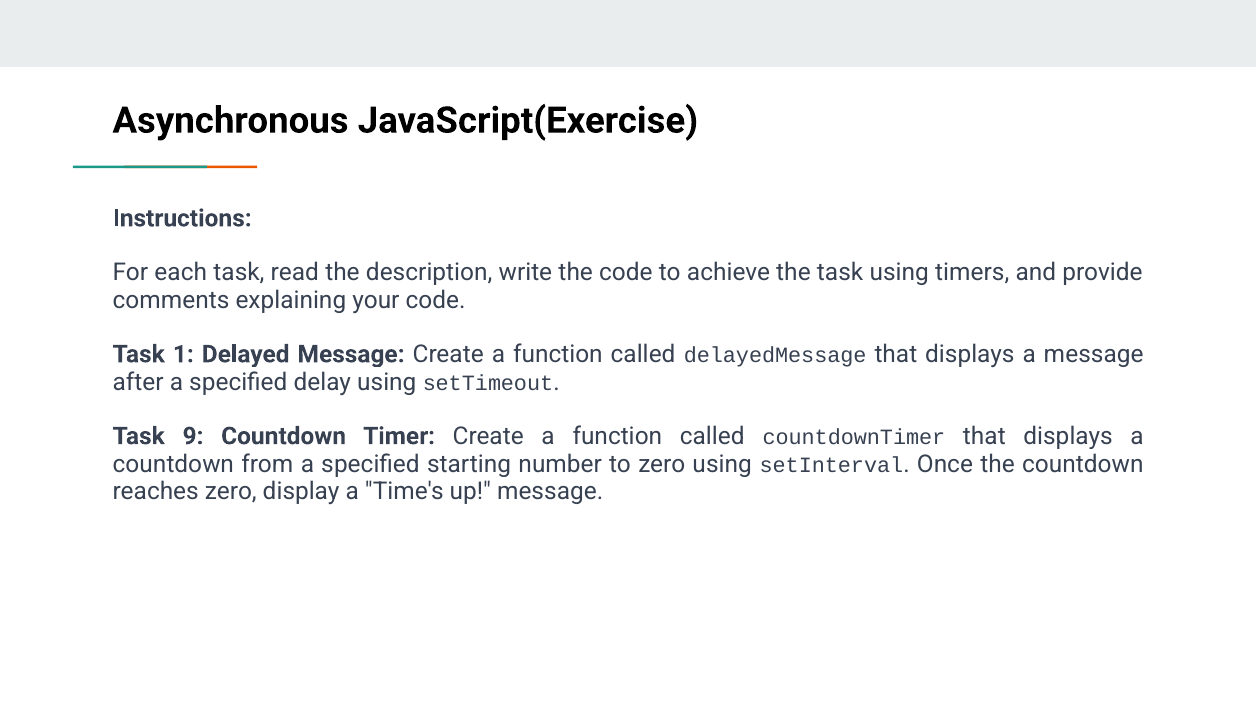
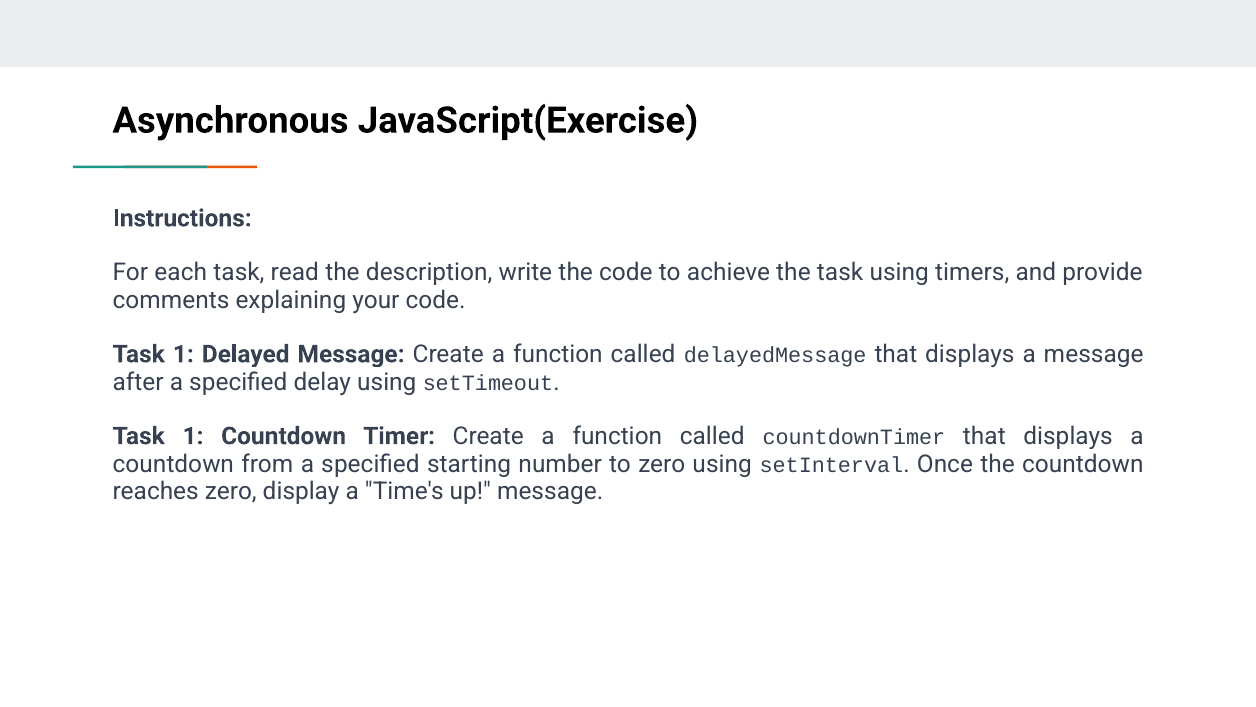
9: 9 -> 1 (193, 436)
